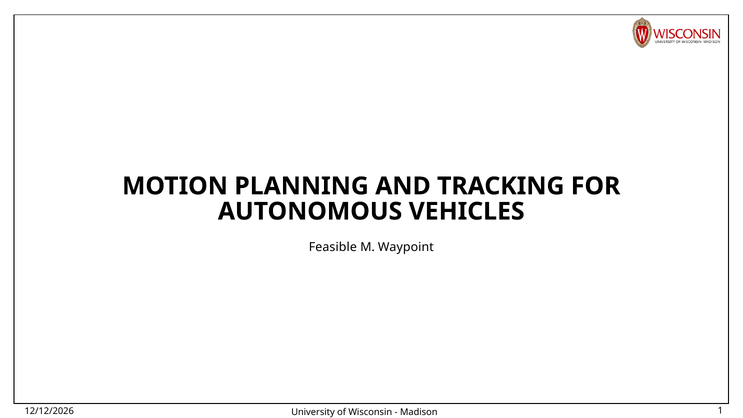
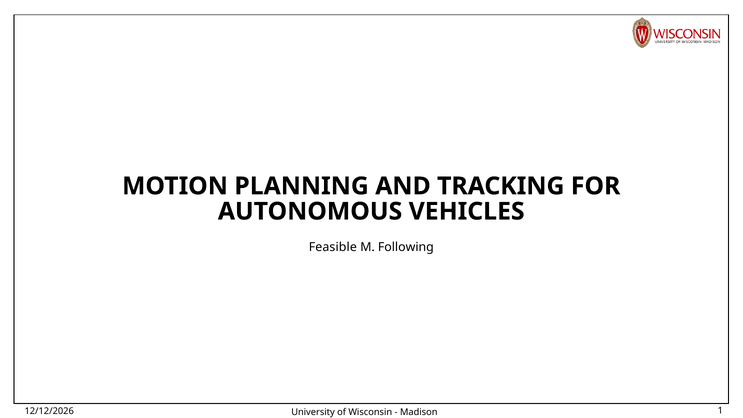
Waypoint: Waypoint -> Following (406, 247)
